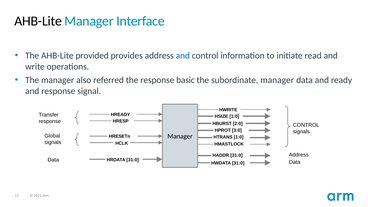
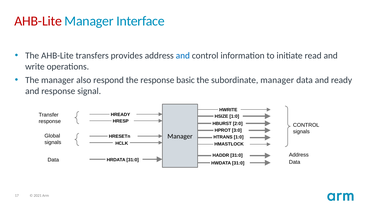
AHB-Lite colour: black -> red (38, 21)
provided: provided -> transfers (92, 56)
referred: referred -> respond (109, 80)
